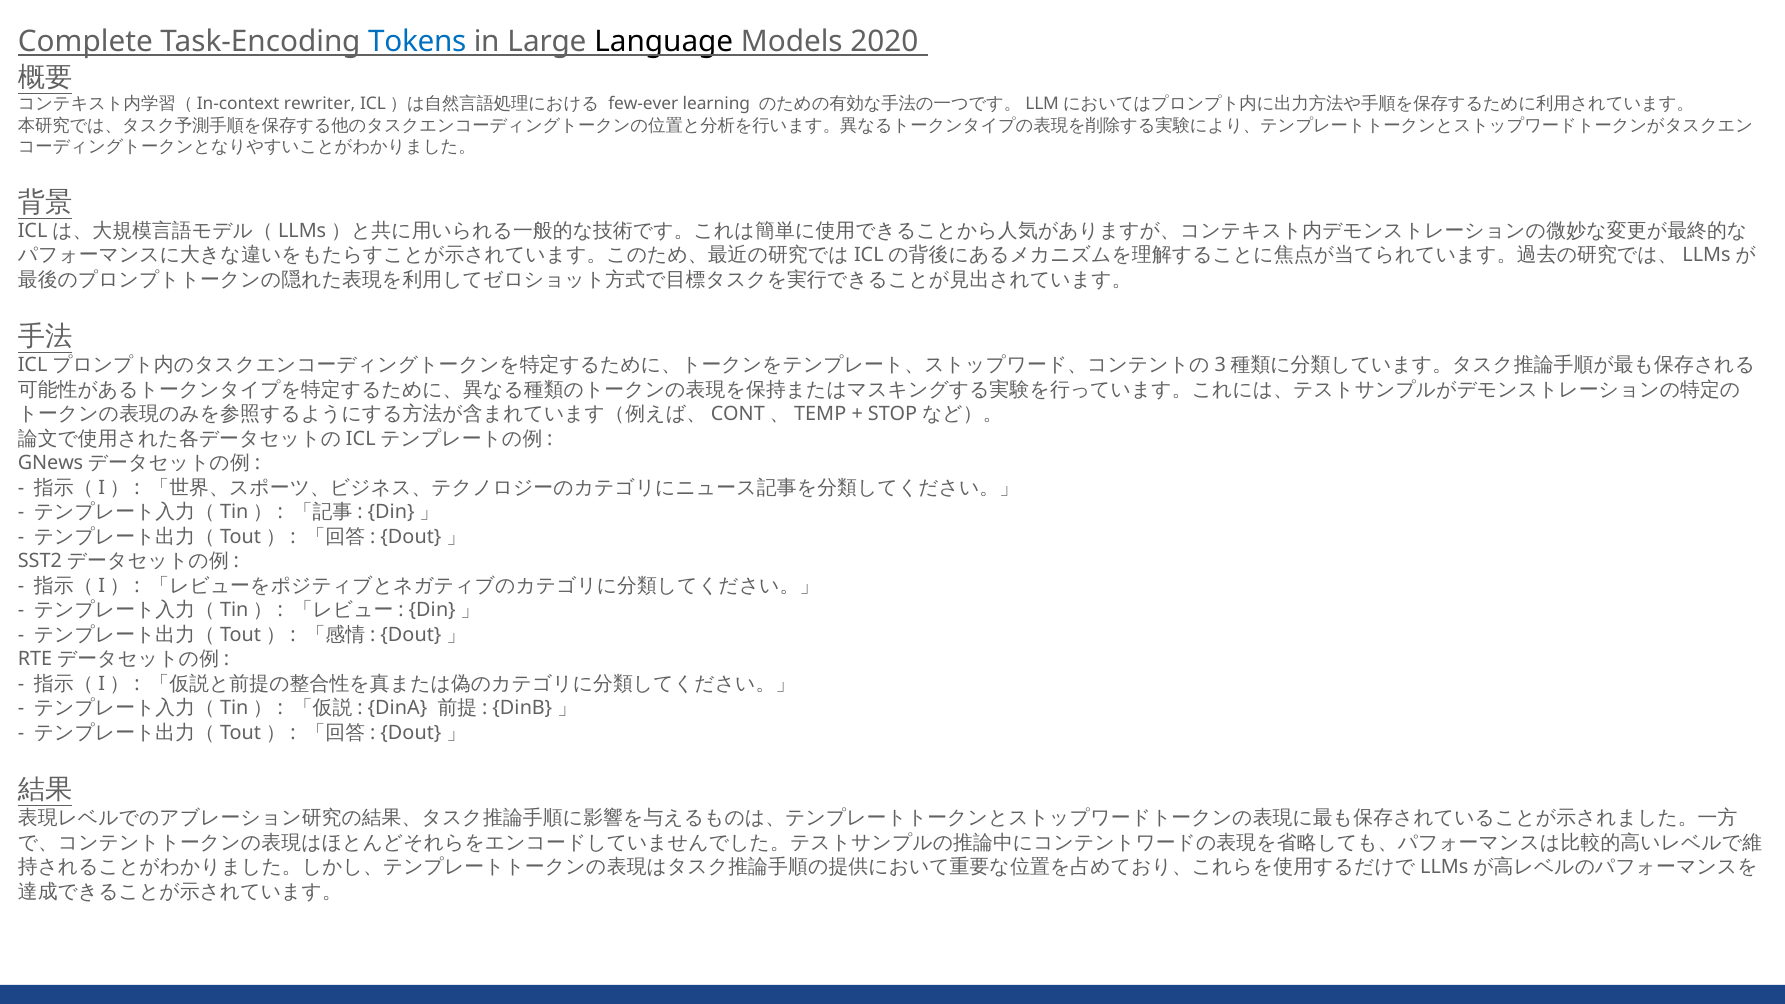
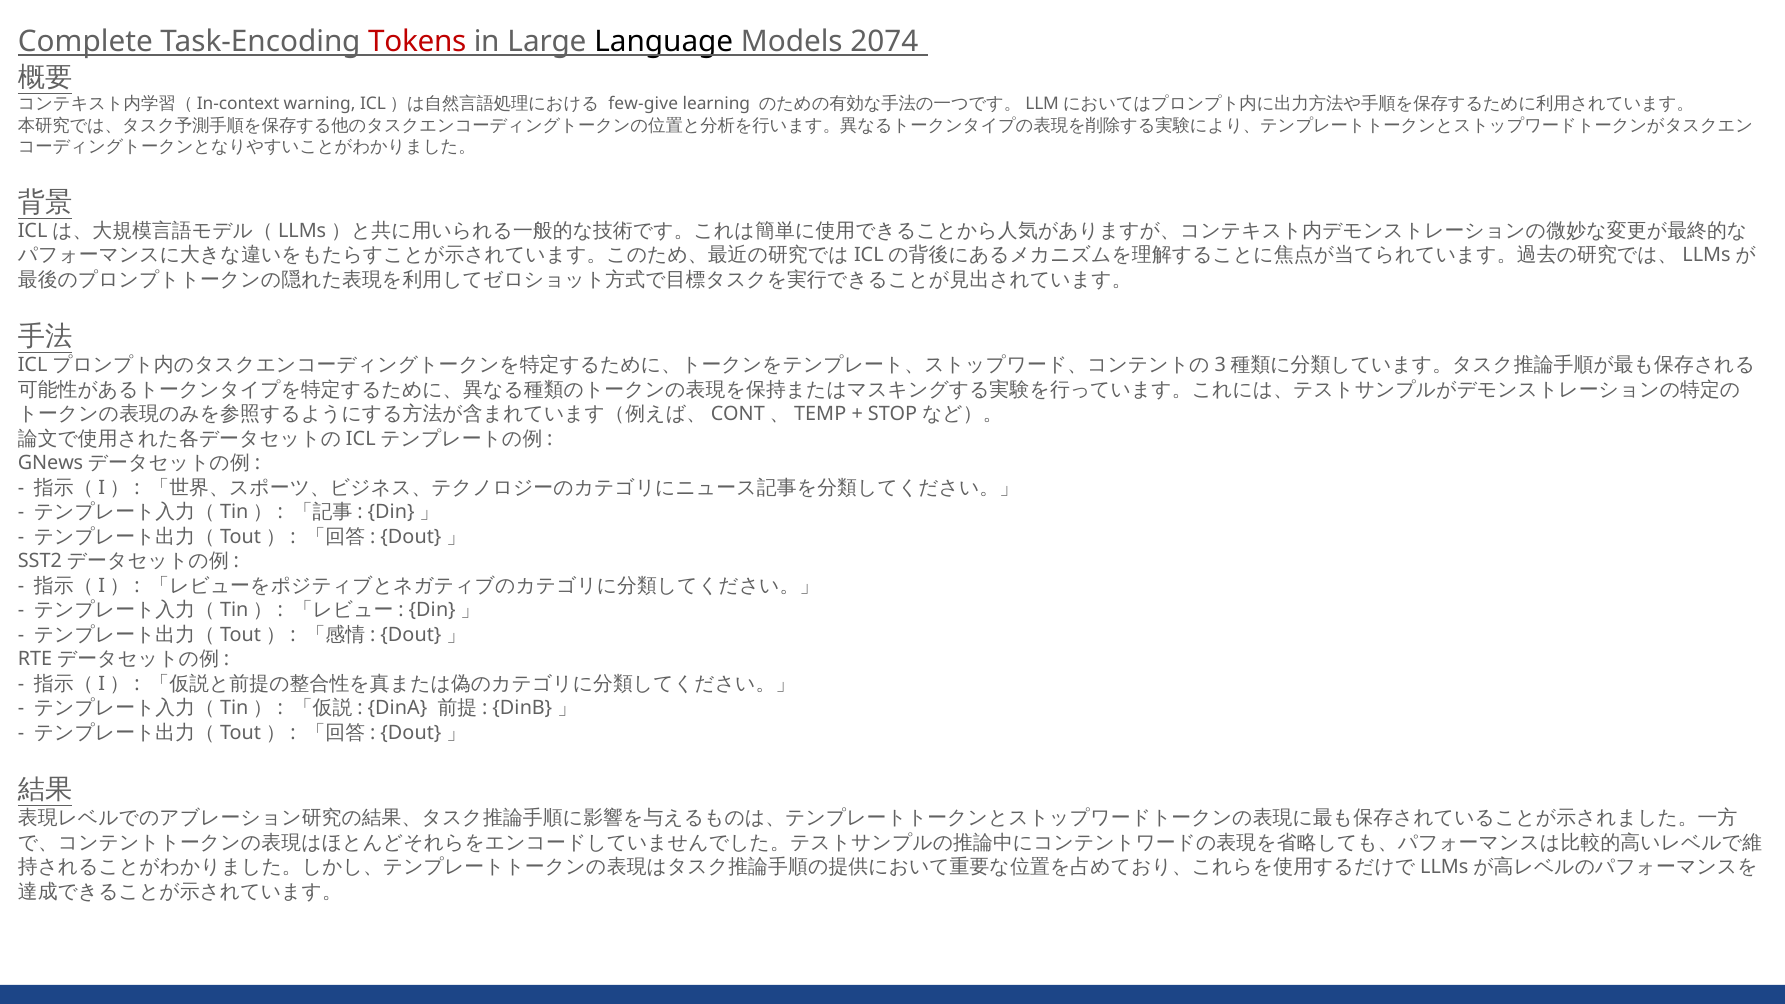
Tokens colour: blue -> red (417, 42)
2020: 2020 -> 2074 (884, 42)
rewriter: rewriter -> warning (320, 104)
few-ever: few-ever -> few-give (643, 104)
